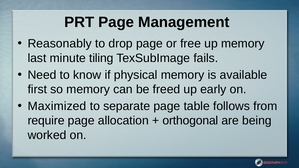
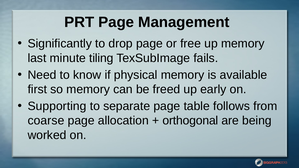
Reasonably: Reasonably -> Significantly (60, 44)
Maximized: Maximized -> Supporting (57, 106)
require: require -> coarse (46, 121)
